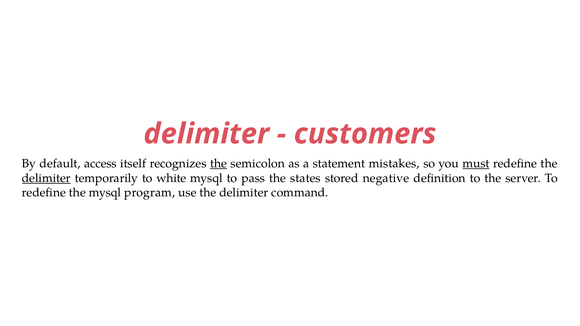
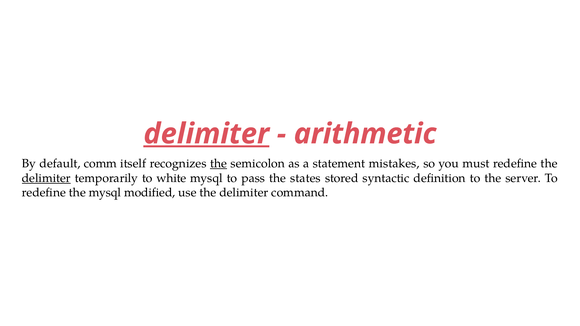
delimiter underline: none -> present (206, 134)
customers: customers -> arithmetic (365, 134)
access: access -> comm (100, 164)
must underline: present -> none (476, 164)
negative: negative -> syntactic (386, 178)
program: program -> modified (150, 193)
